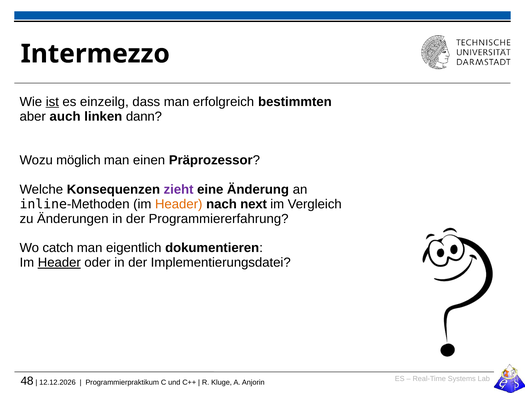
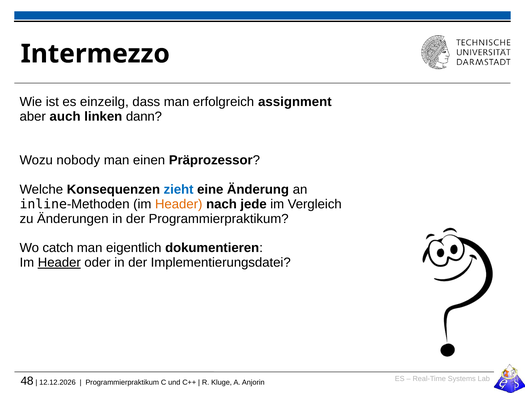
ist underline: present -> none (52, 102)
bestimmten: bestimmten -> assignment (295, 102)
möglich: möglich -> nobody (78, 161)
zieht colour: purple -> blue (179, 190)
next: next -> jede (254, 204)
der Programmiererfahrung: Programmiererfahrung -> Programmierpraktikum (219, 219)
